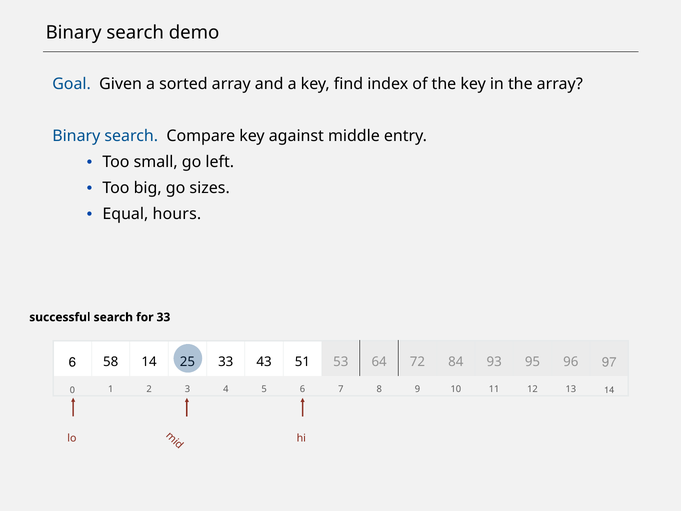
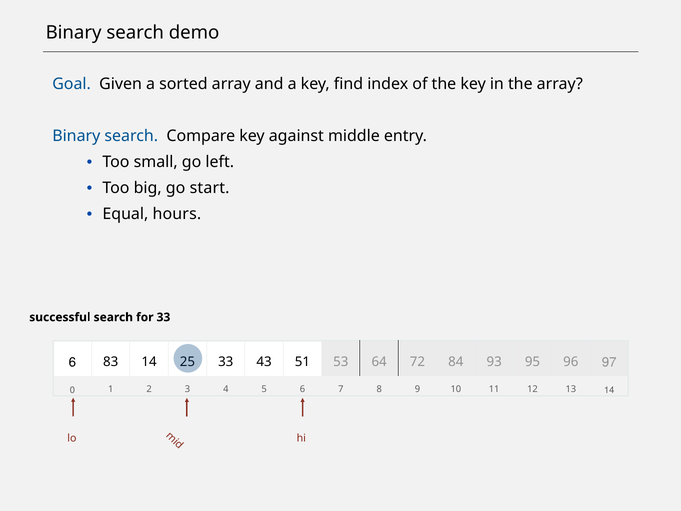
sizes: sizes -> start (210, 188)
58: 58 -> 83 (111, 362)
